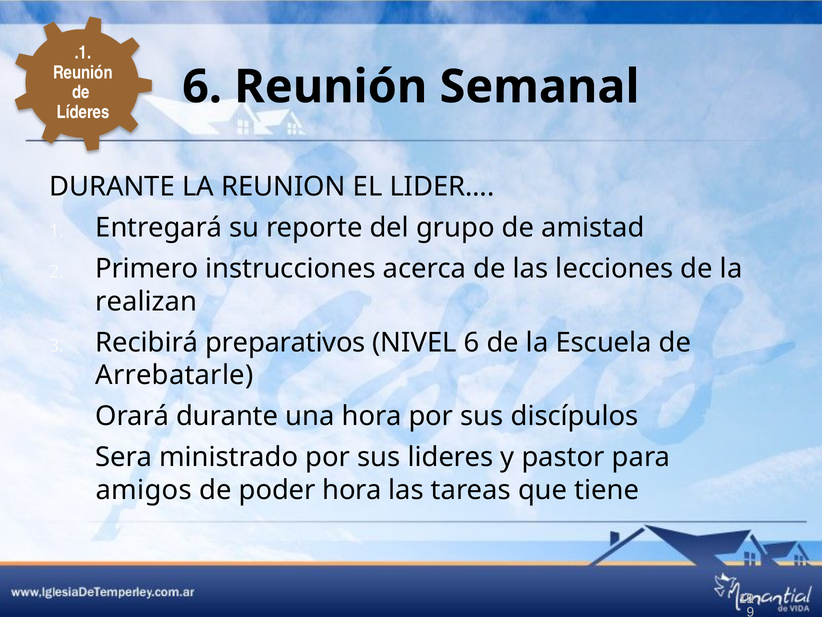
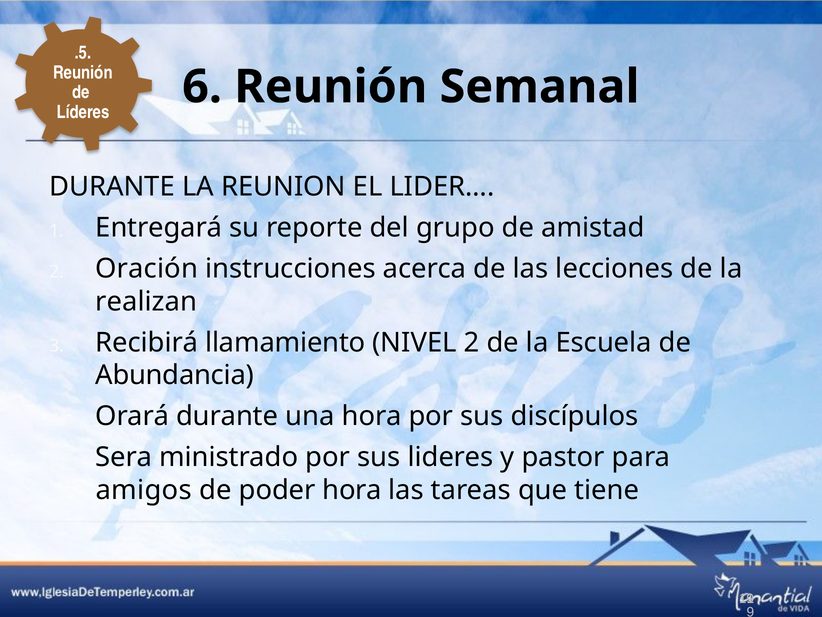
.1: .1 -> .5 (83, 53)
Primero: Primero -> Oración (147, 268)
preparativos: preparativos -> llamamiento (285, 342)
NIVEL 6: 6 -> 2 (472, 342)
Arrebatarle: Arrebatarle -> Abundancia (175, 375)
